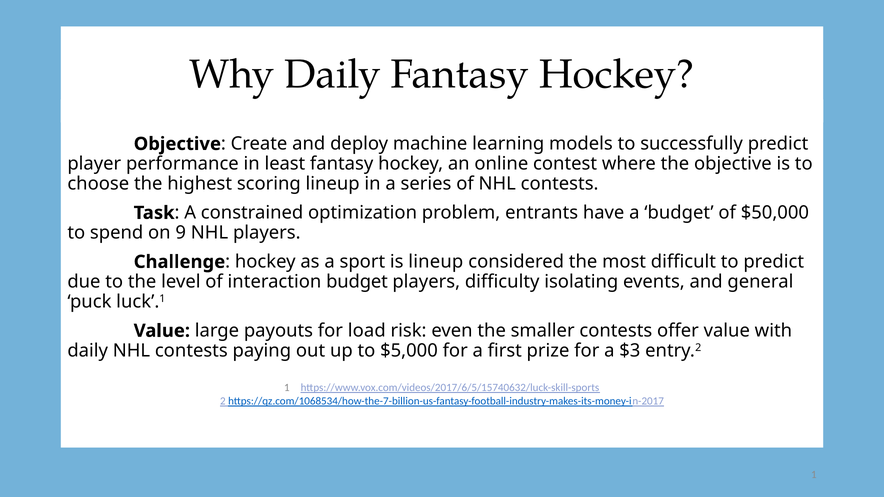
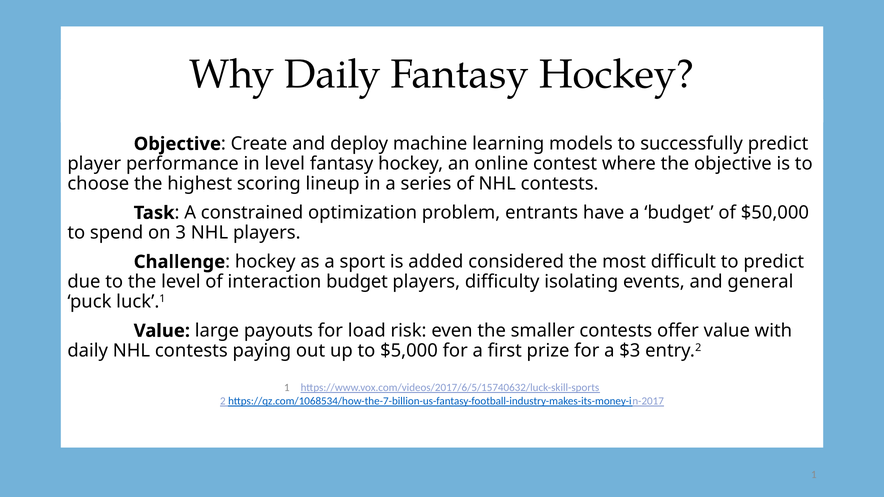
in least: least -> level (285, 164)
9: 9 -> 3 (181, 233)
is lineup: lineup -> added (436, 262)
